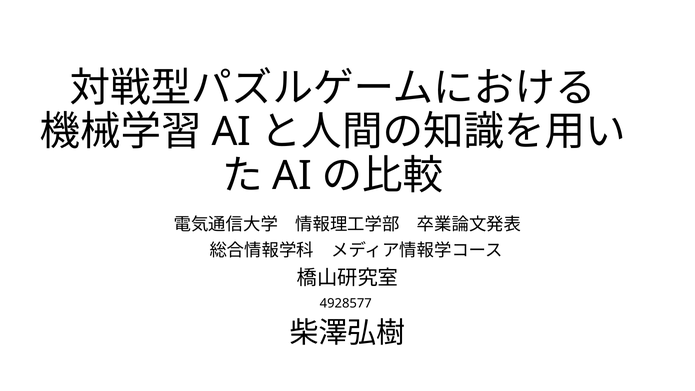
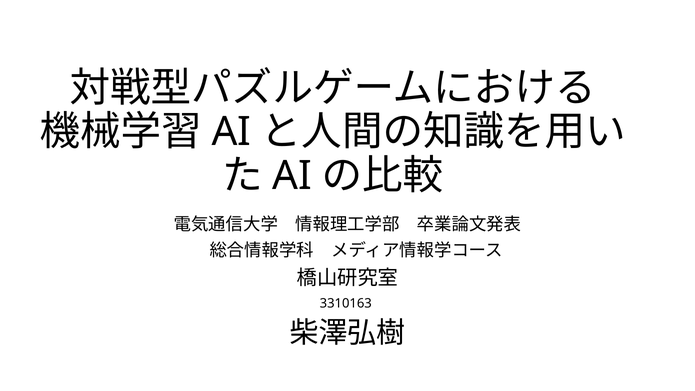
4928577: 4928577 -> 3310163 (346, 303)
